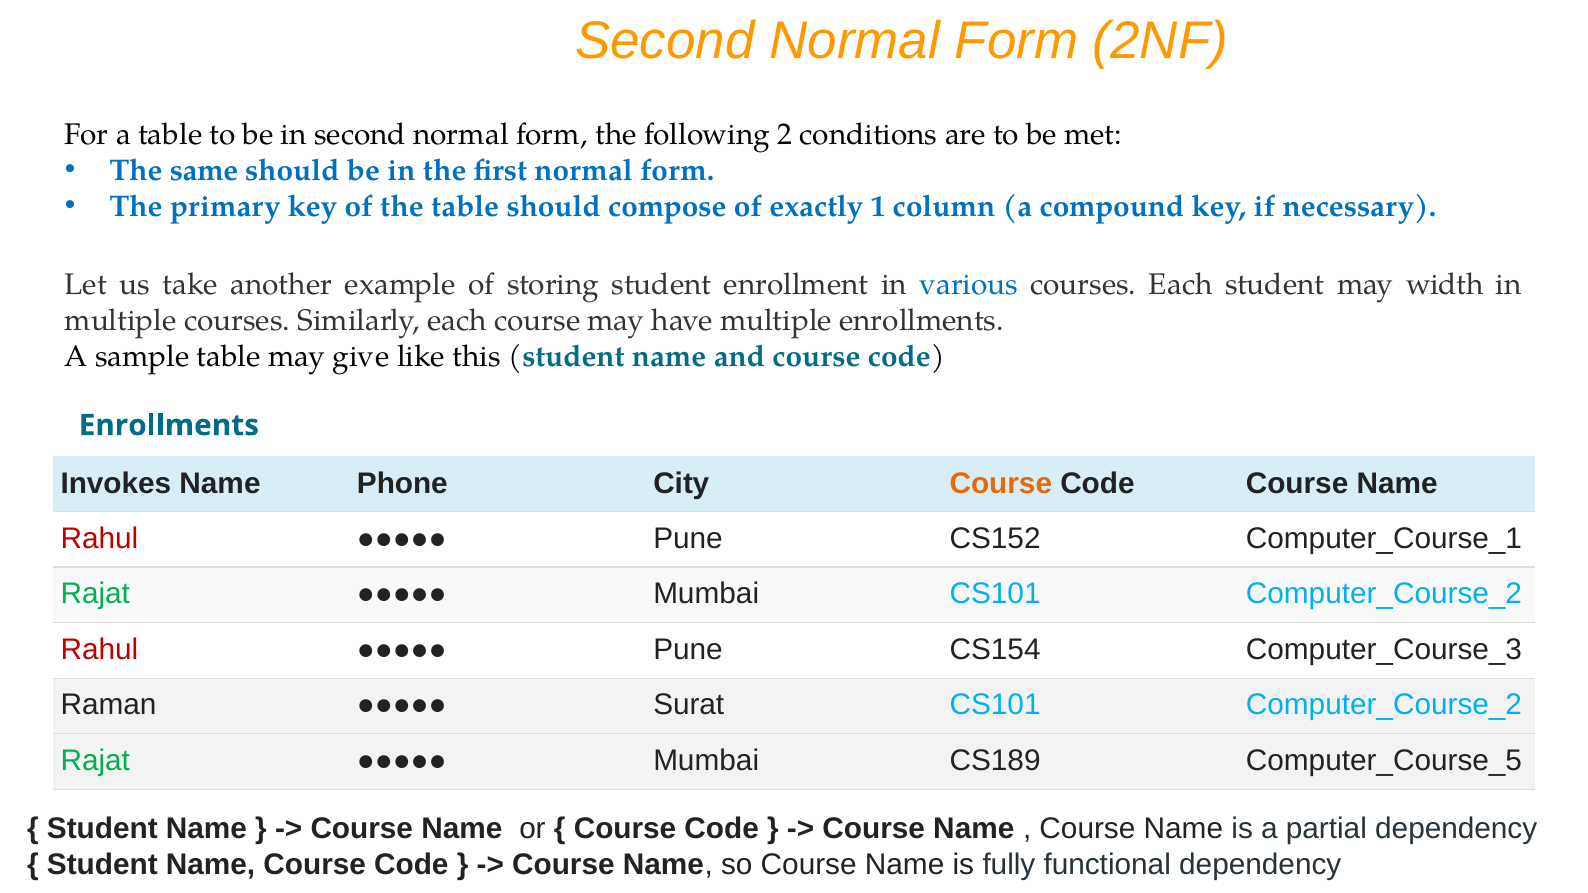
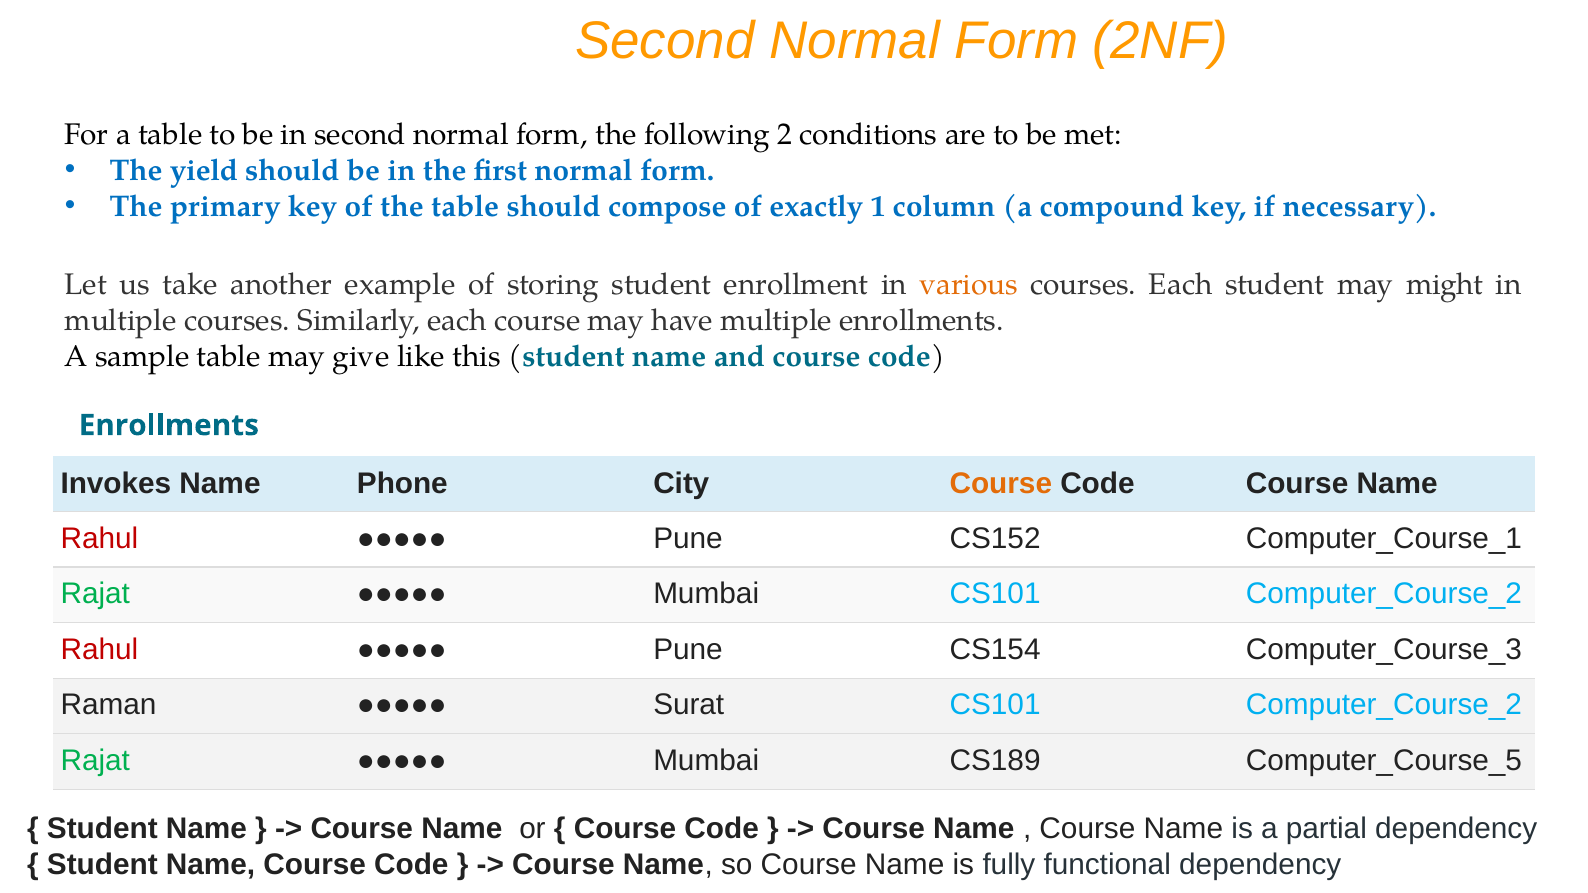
same: same -> yield (204, 171)
various colour: blue -> orange (969, 285)
width: width -> might (1445, 285)
